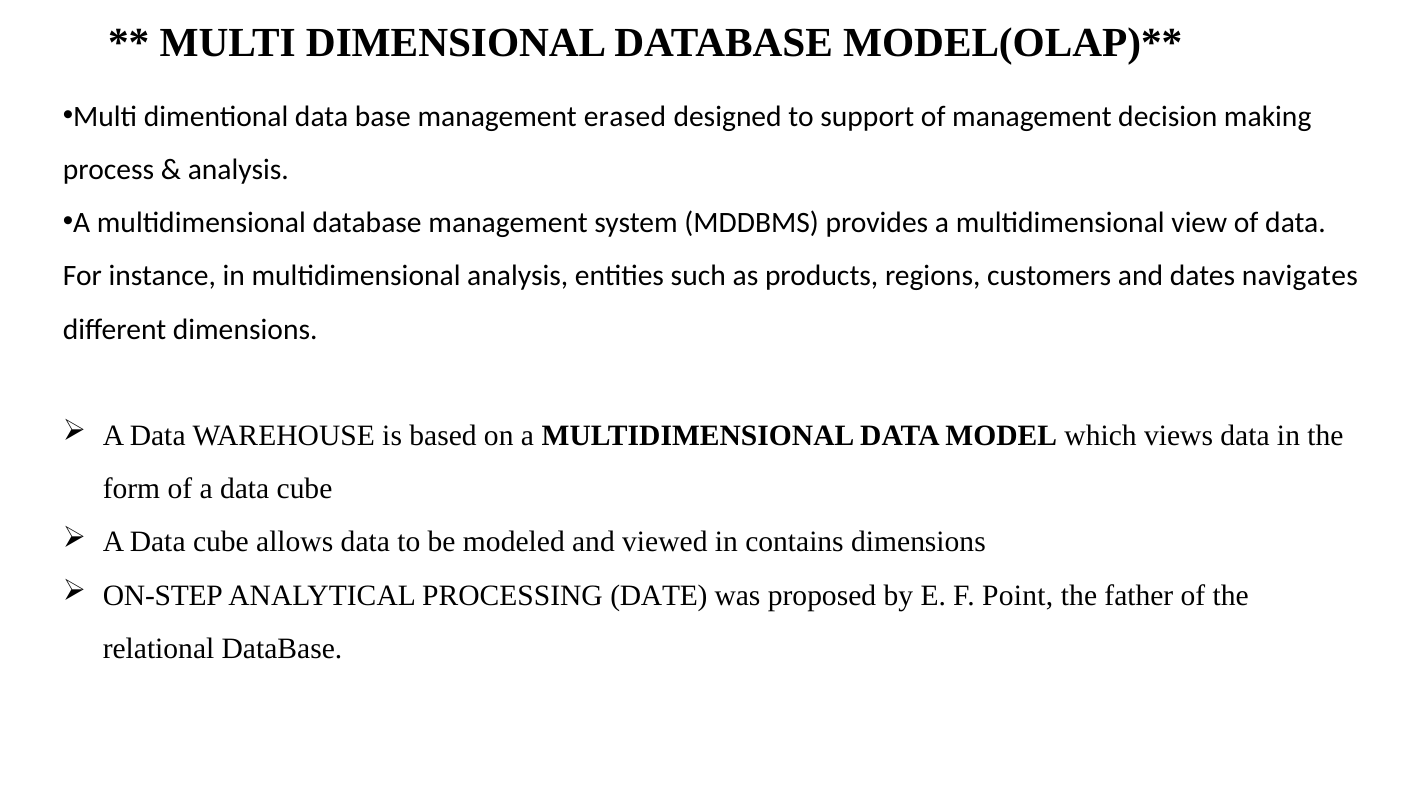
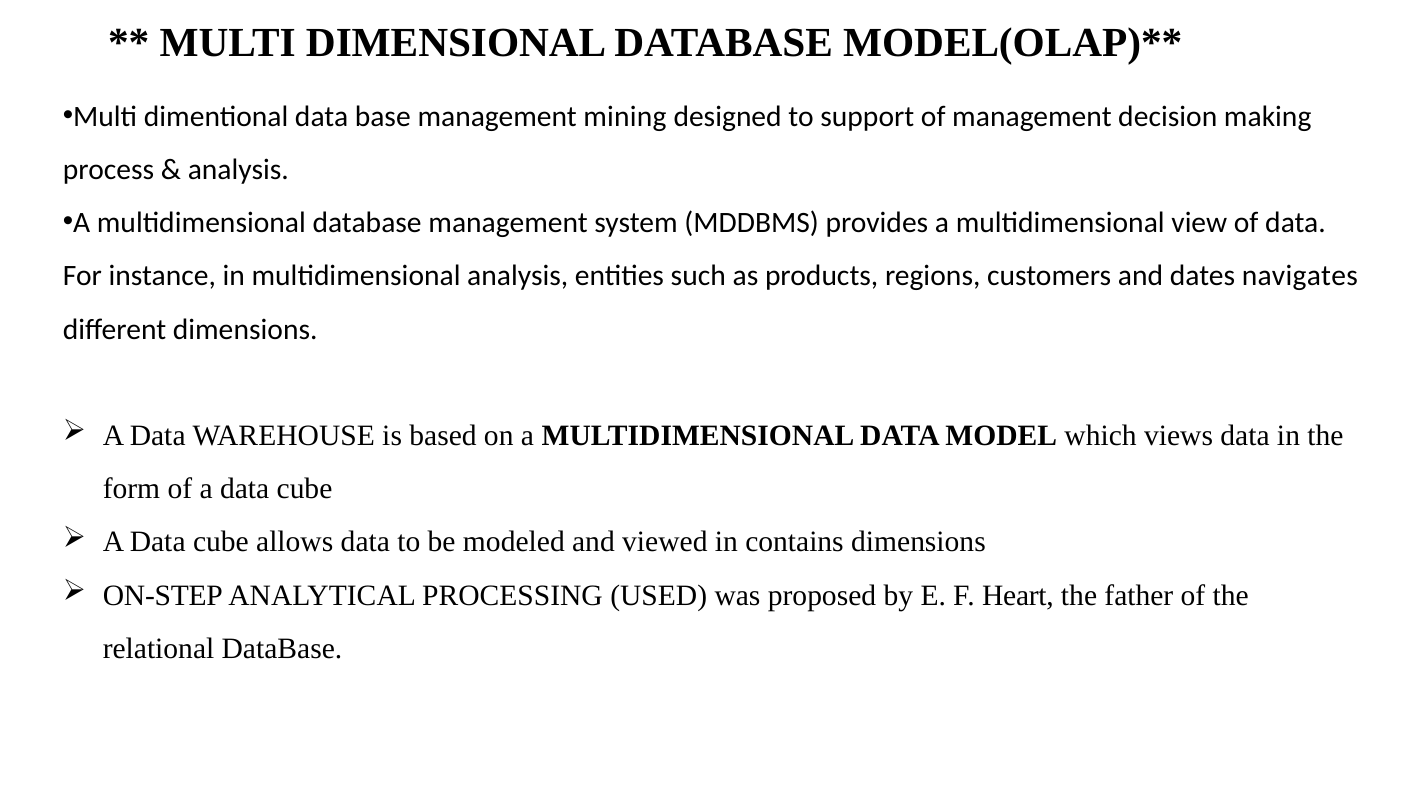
erased: erased -> mining (625, 116)
DATE: DATE -> USED (659, 595)
Point: Point -> Heart (1018, 595)
